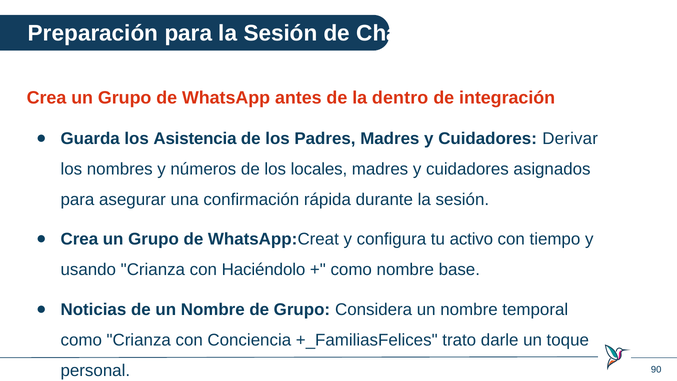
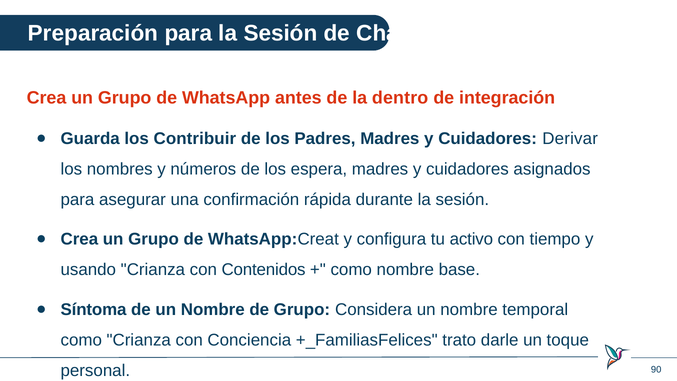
Asistencia: Asistencia -> Contribuir (195, 138)
locales: locales -> espera (319, 169)
Haciéndolo: Haciéndolo -> Contenidos (264, 270)
Noticias: Noticias -> Síntoma (94, 310)
